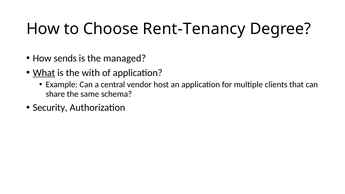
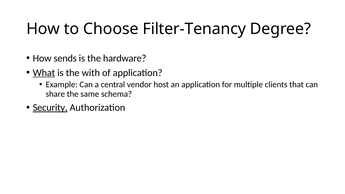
Rent-Tenancy: Rent-Tenancy -> Filter-Tenancy (194, 29)
managed: managed -> hardware (125, 58)
Security underline: none -> present (50, 108)
